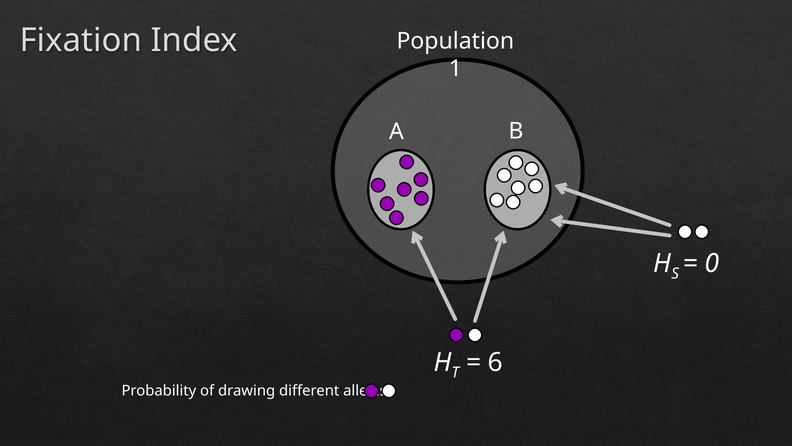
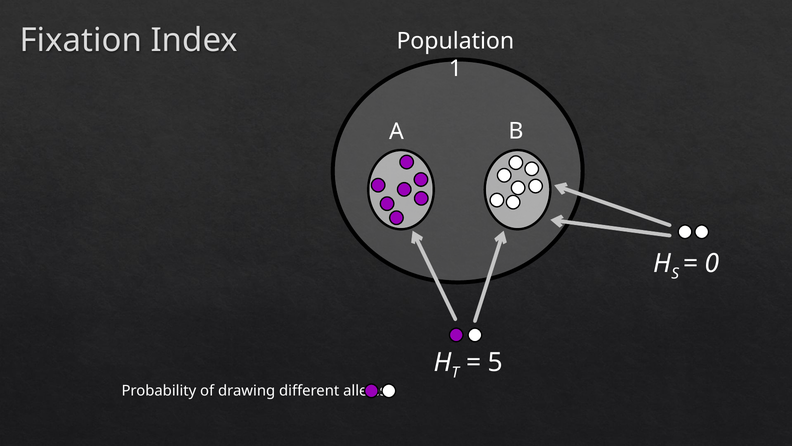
6: 6 -> 5 (495, 362)
